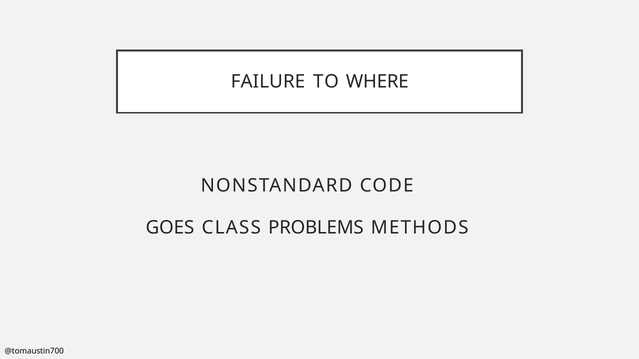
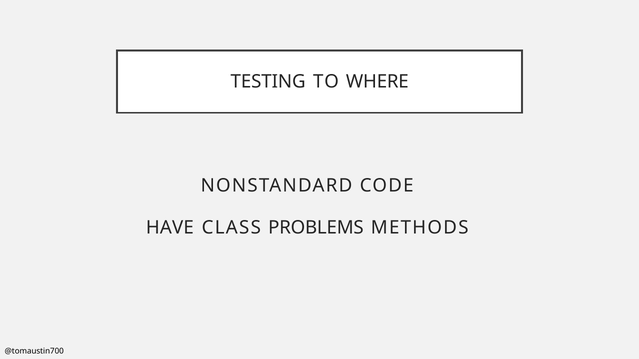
FAILURE: FAILURE -> TESTING (268, 82)
GOES: GOES -> HAVE (170, 228)
